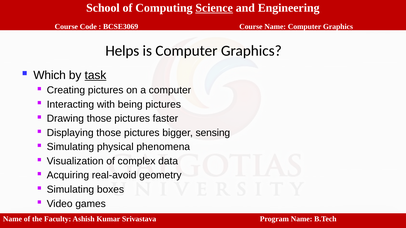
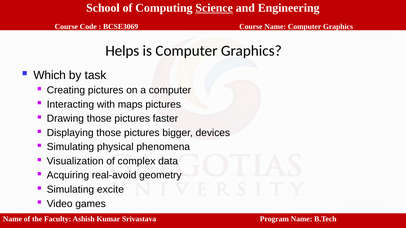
task underline: present -> none (95, 75)
being: being -> maps (130, 105)
sensing: sensing -> devices (213, 133)
boxes: boxes -> excite (110, 190)
